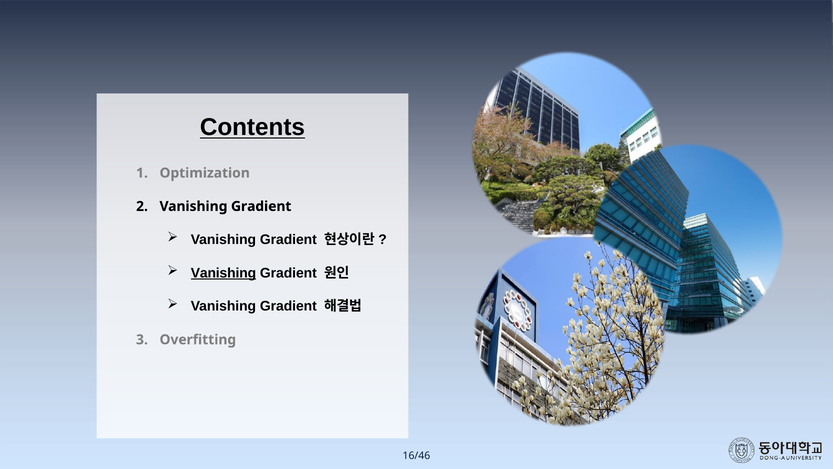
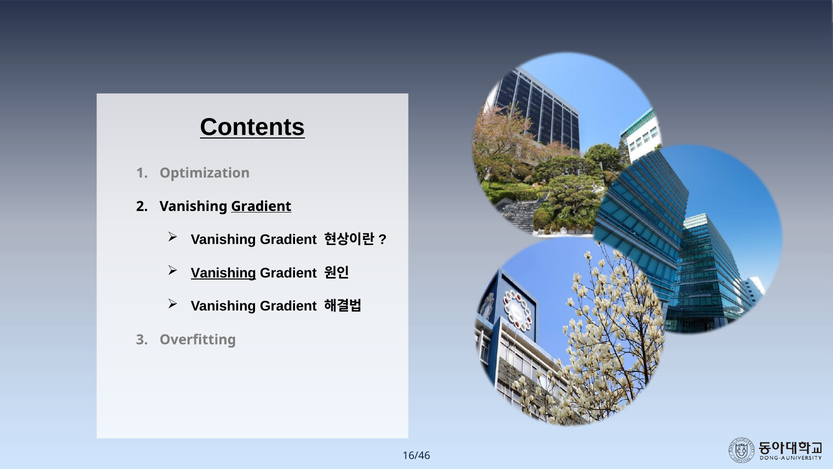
Gradient underline: none -> present (261, 206)
